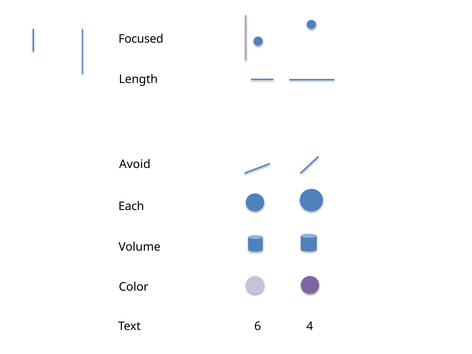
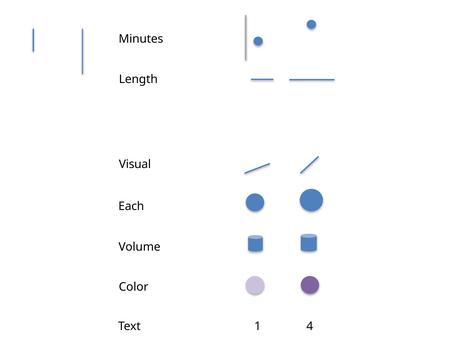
Focused: Focused -> Minutes (141, 39)
Avoid: Avoid -> Visual (135, 164)
6: 6 -> 1 (258, 326)
